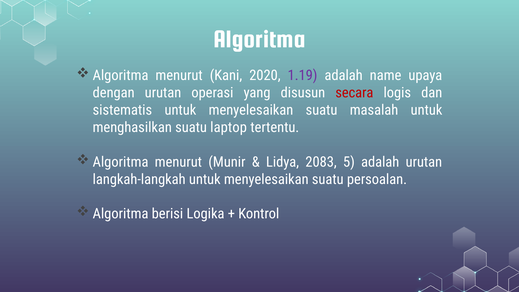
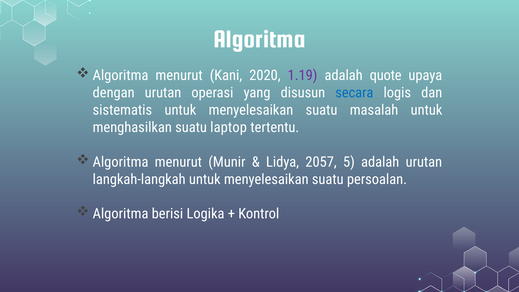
name: name -> quote (386, 75)
secara colour: red -> blue (354, 93)
2083: 2083 -> 2057 (321, 162)
